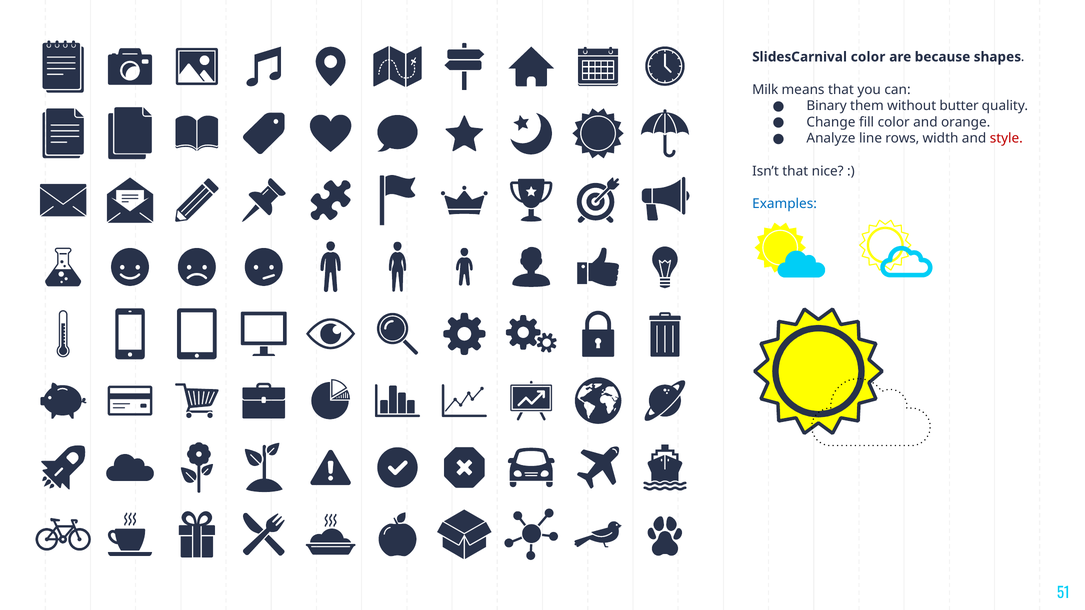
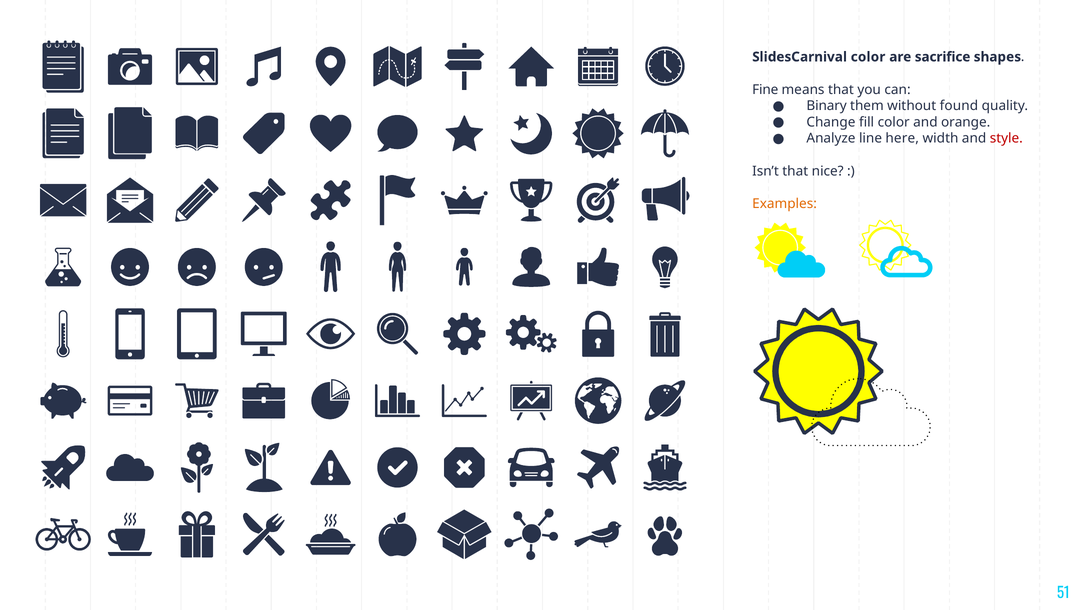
because: because -> sacrifice (943, 57)
Milk: Milk -> Fine (765, 90)
butter: butter -> found (959, 106)
rows: rows -> here (902, 139)
Examples colour: blue -> orange (785, 204)
